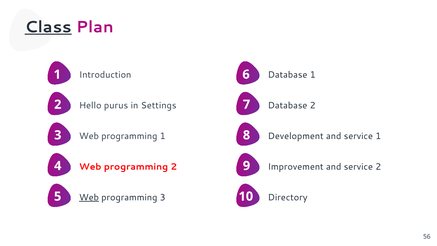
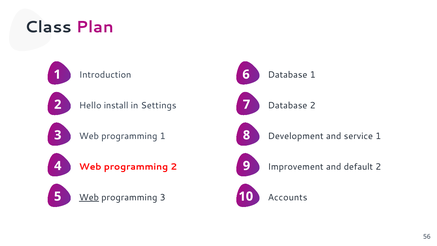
Class underline: present -> none (48, 27)
purus: purus -> install (116, 105)
Improvement and service: service -> default (358, 167)
Directory: Directory -> Accounts (288, 197)
